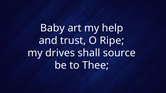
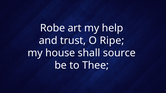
Baby: Baby -> Robe (53, 28)
drives: drives -> house (60, 53)
